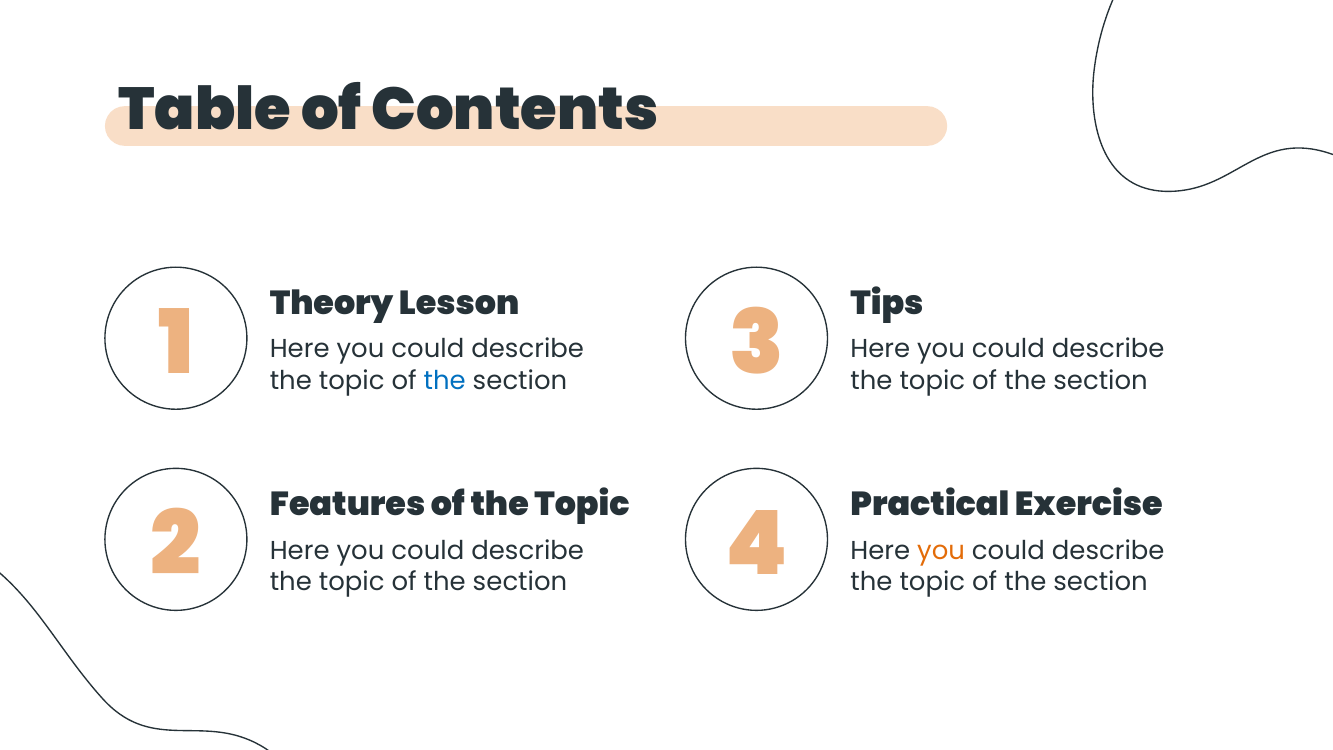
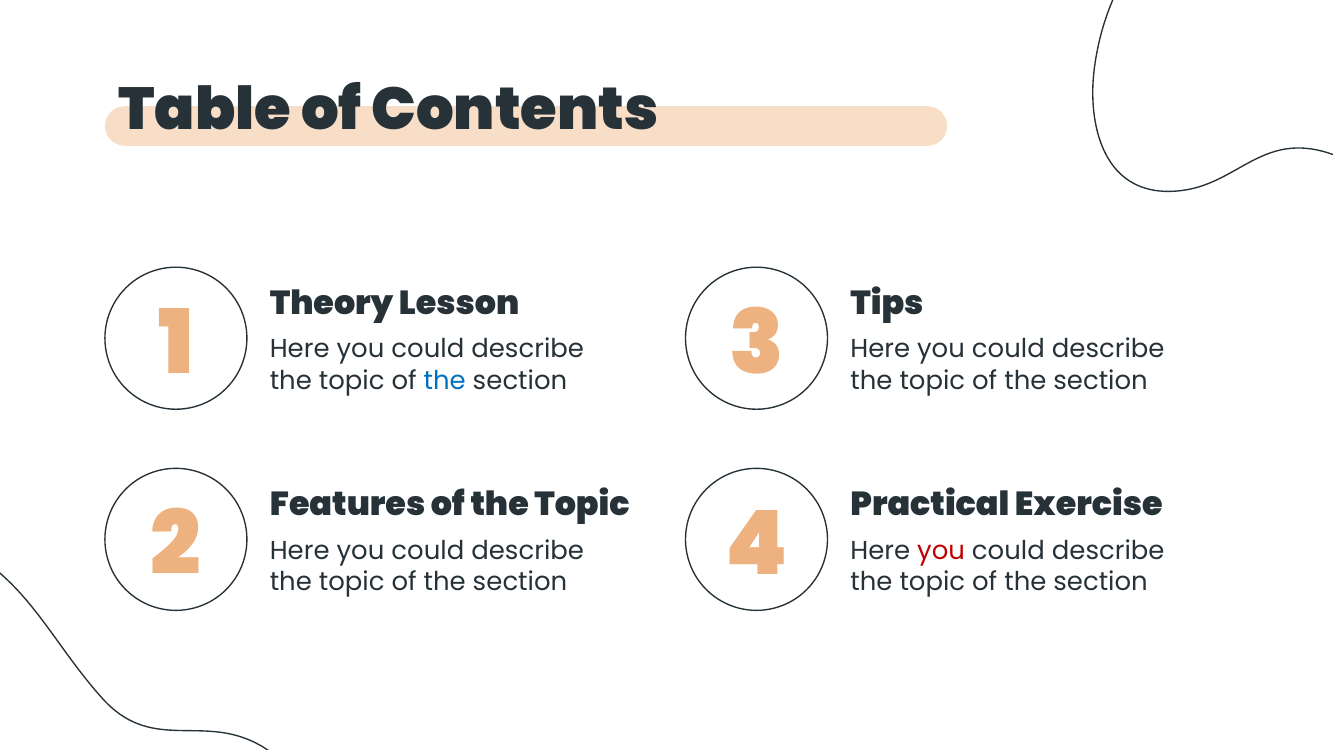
you colour: orange -> red (941, 550)
